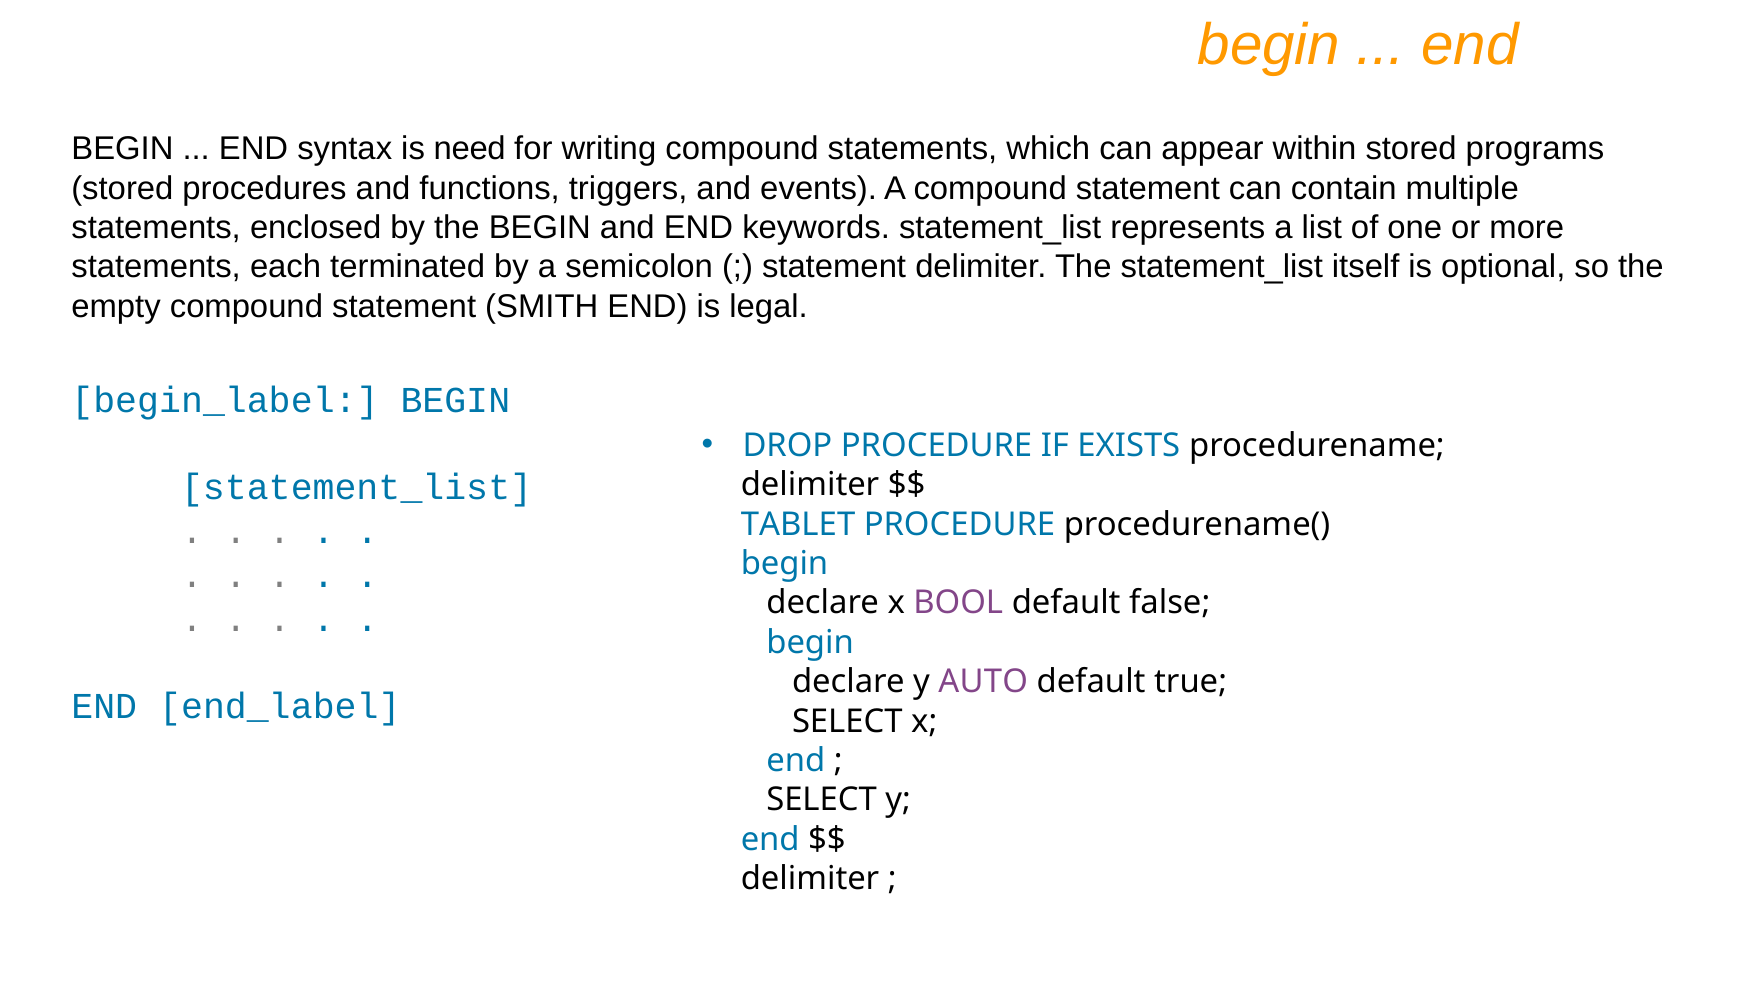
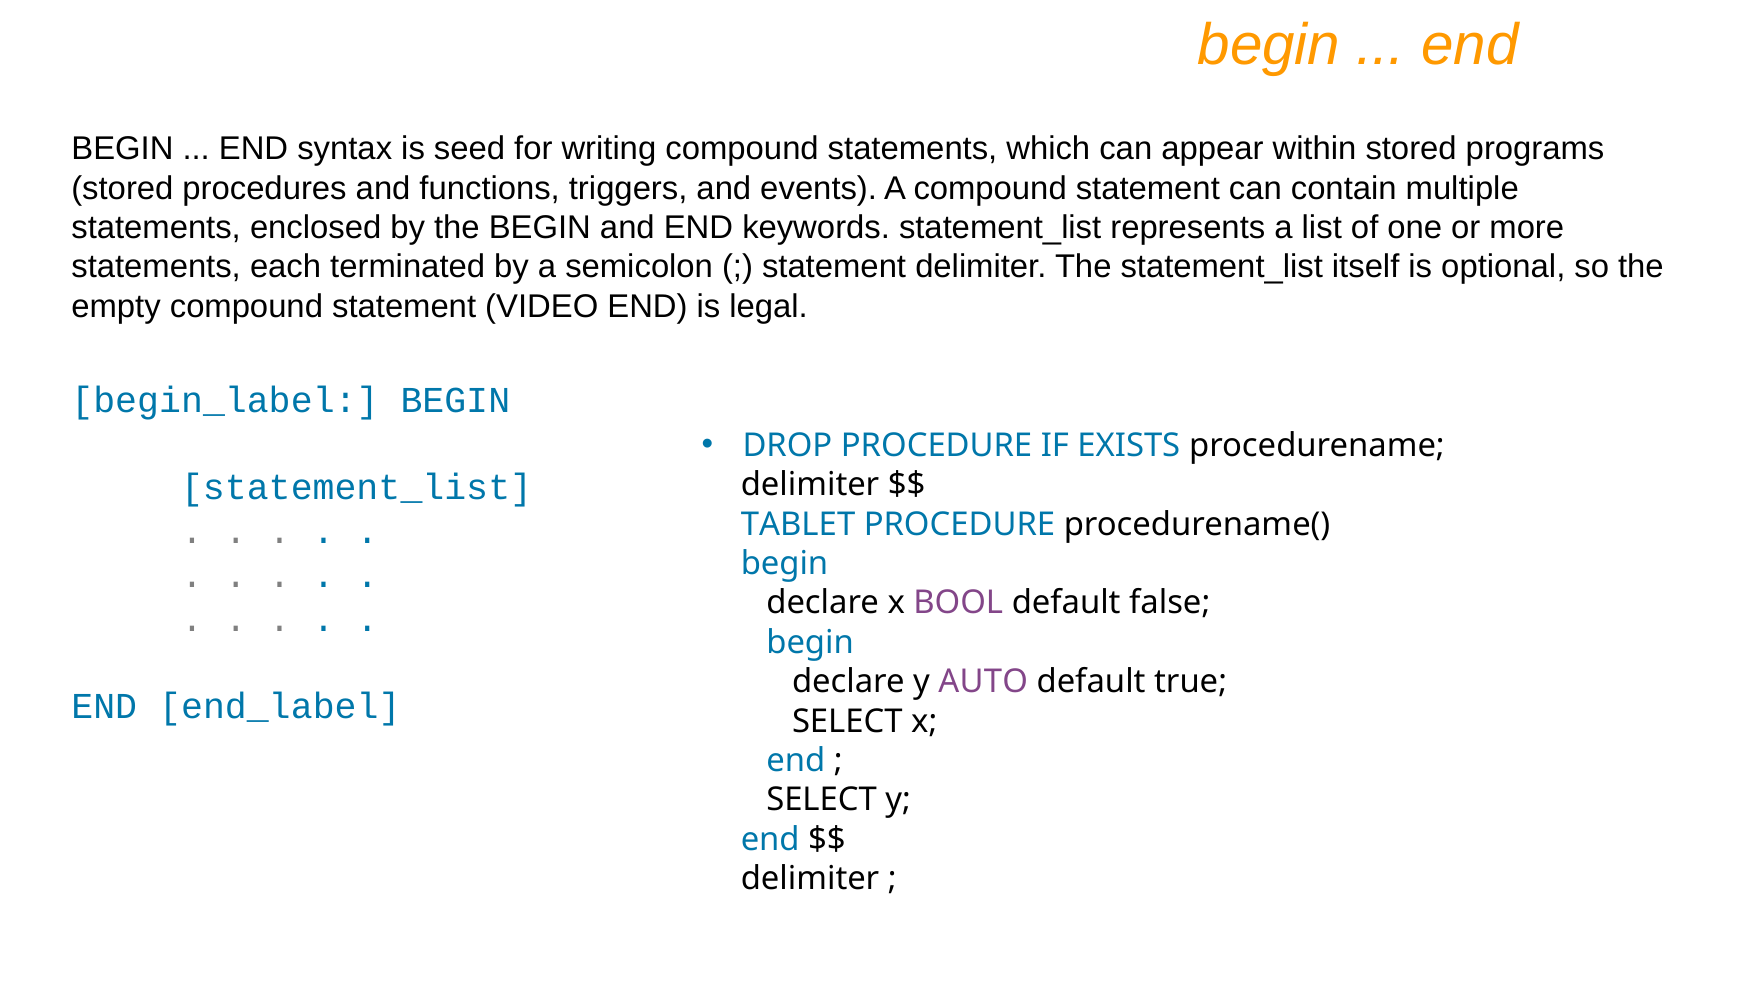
need: need -> seed (470, 149)
SMITH: SMITH -> VIDEO (542, 306)
